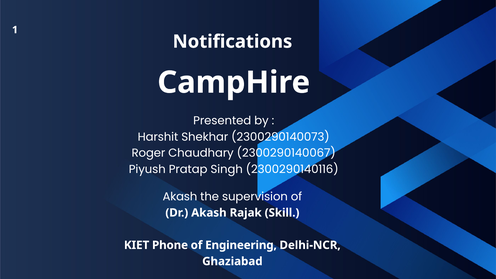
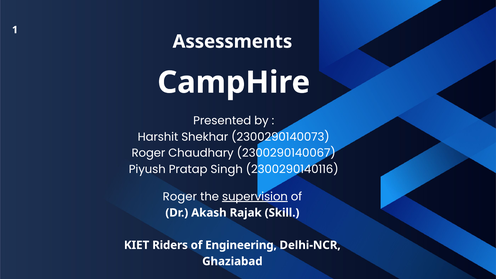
Notifications: Notifications -> Assessments (232, 42)
Akash: Akash -> Roger (180, 197)
supervision underline: none -> present (255, 197)
Phone: Phone -> Riders (170, 245)
